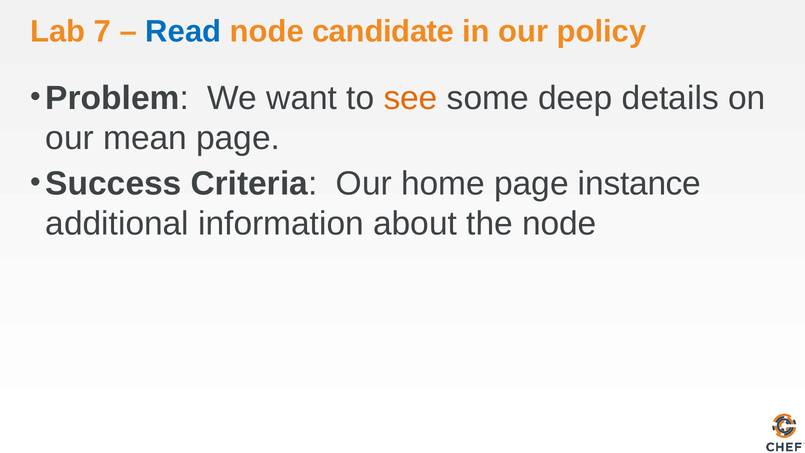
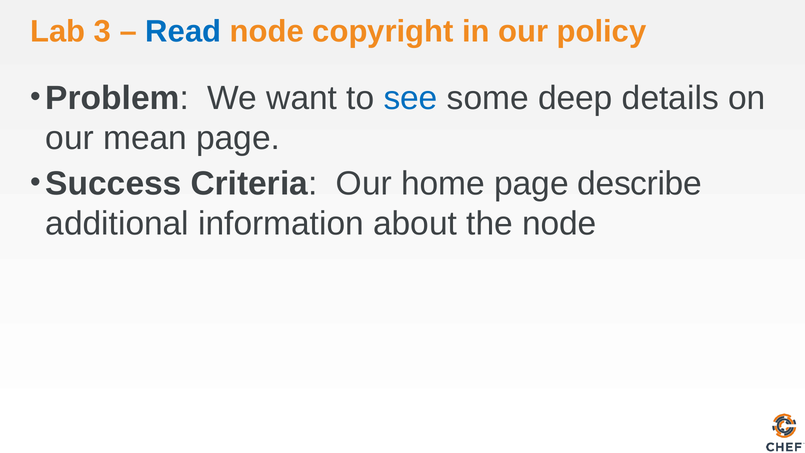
7: 7 -> 3 (102, 32)
candidate: candidate -> copyright (383, 32)
see colour: orange -> blue (411, 98)
instance: instance -> describe (640, 183)
